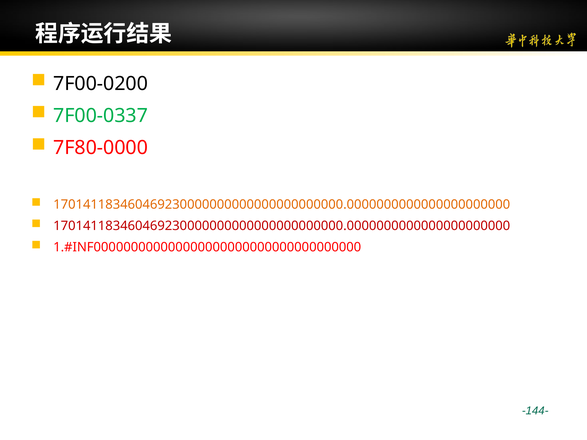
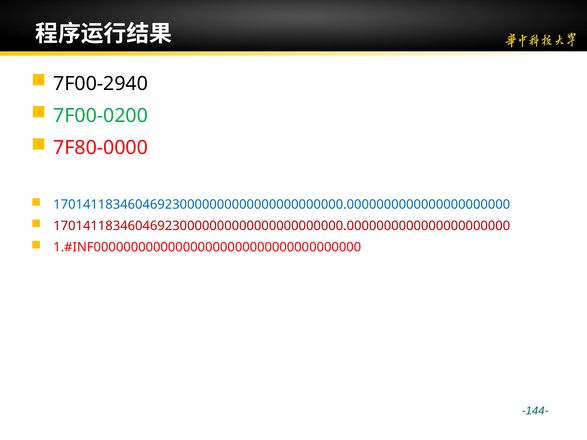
7F00-0200: 7F00-0200 -> 7F00-2940 (101, 84)
7F00-0337: 7F00-0337 -> 7F00-0200 (101, 116)
170141183460469230000000000000000000000.0000000000000000000000 colour: orange -> blue (282, 205)
